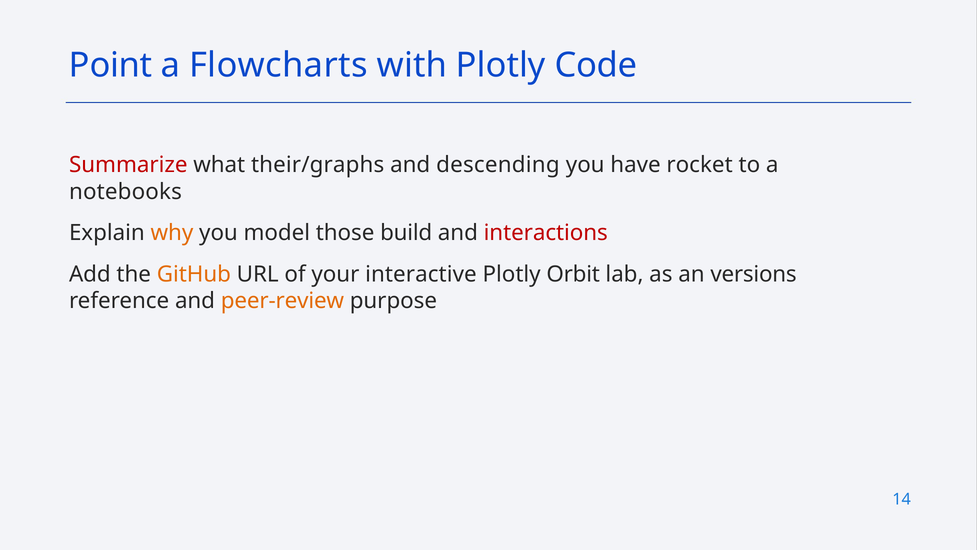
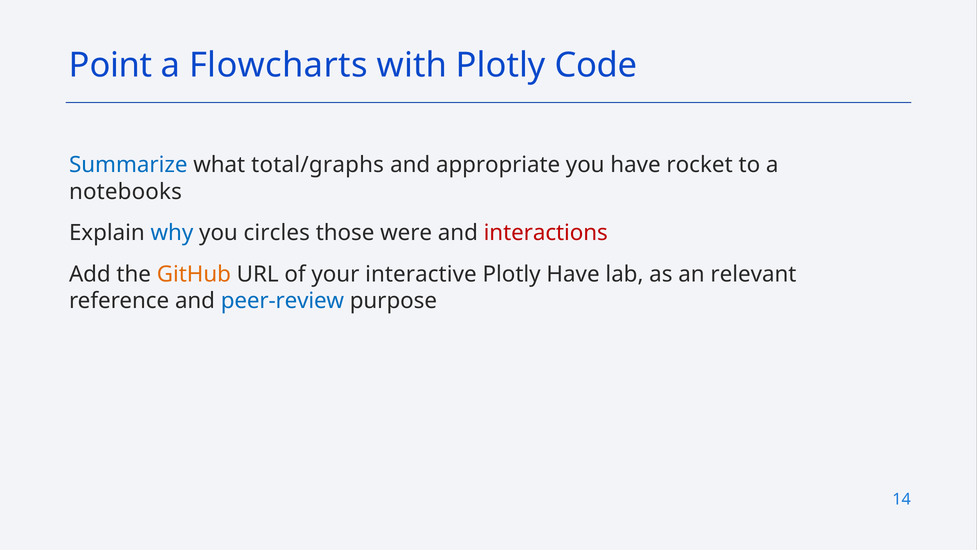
Summarize colour: red -> blue (128, 165)
their/graphs: their/graphs -> total/graphs (318, 165)
descending: descending -> appropriate (498, 165)
why colour: orange -> blue (172, 233)
model: model -> circles (277, 233)
build: build -> were (406, 233)
Plotly Orbit: Orbit -> Have (573, 274)
versions: versions -> relevant (753, 274)
peer-review colour: orange -> blue (282, 301)
